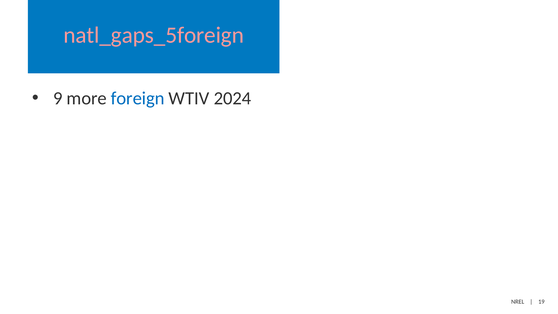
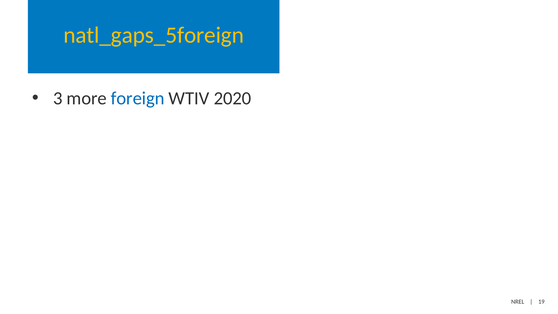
natl_gaps_5foreign colour: pink -> yellow (154, 35)
9: 9 -> 3 (58, 98)
2024: 2024 -> 2020 (233, 98)
